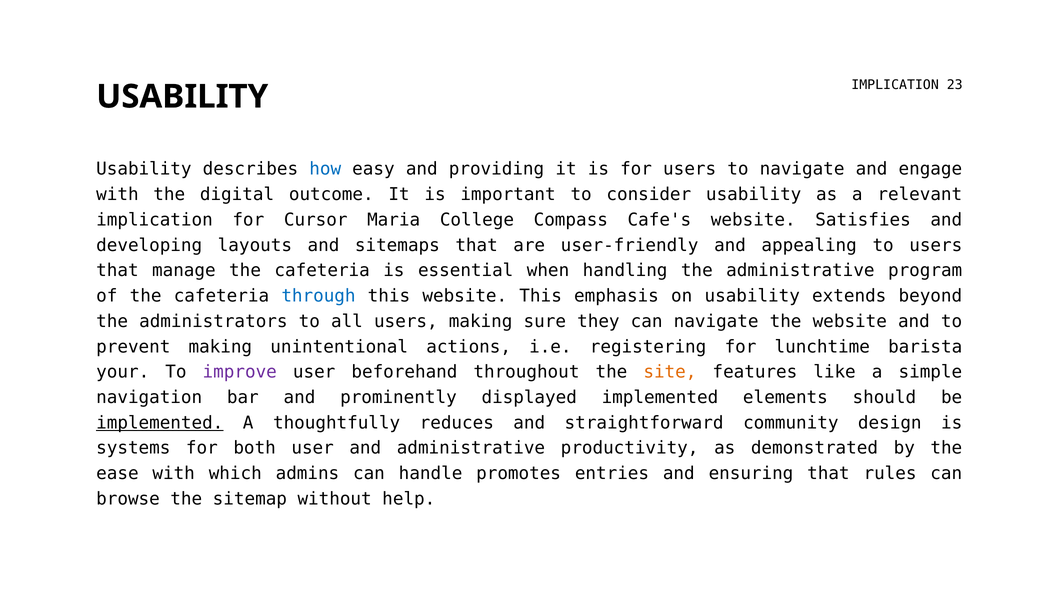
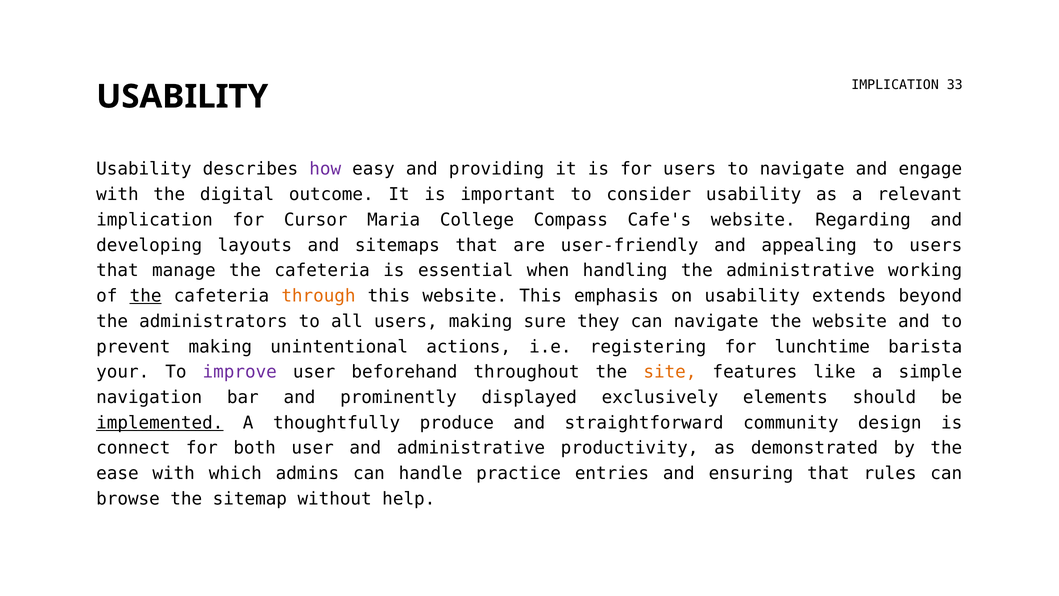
23: 23 -> 33 (955, 85)
how colour: blue -> purple (325, 169)
Satisfies: Satisfies -> Regarding (863, 220)
program: program -> working (925, 270)
the underline: none -> present (146, 296)
through colour: blue -> orange (318, 296)
displayed implemented: implemented -> exclusively (660, 397)
reduces: reduces -> produce (457, 423)
systems: systems -> connect (133, 448)
promotes: promotes -> practice (519, 473)
